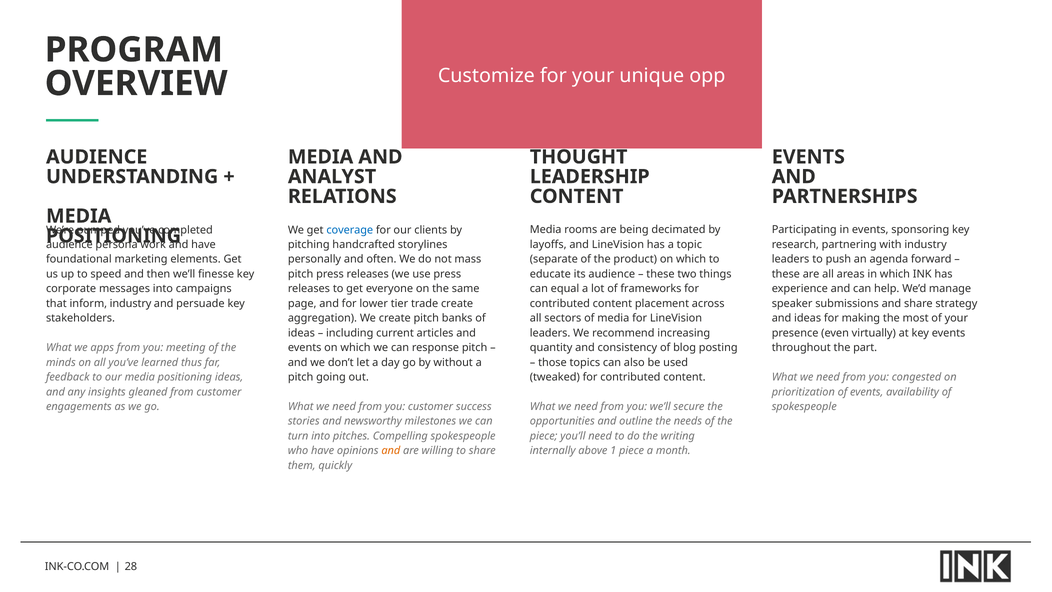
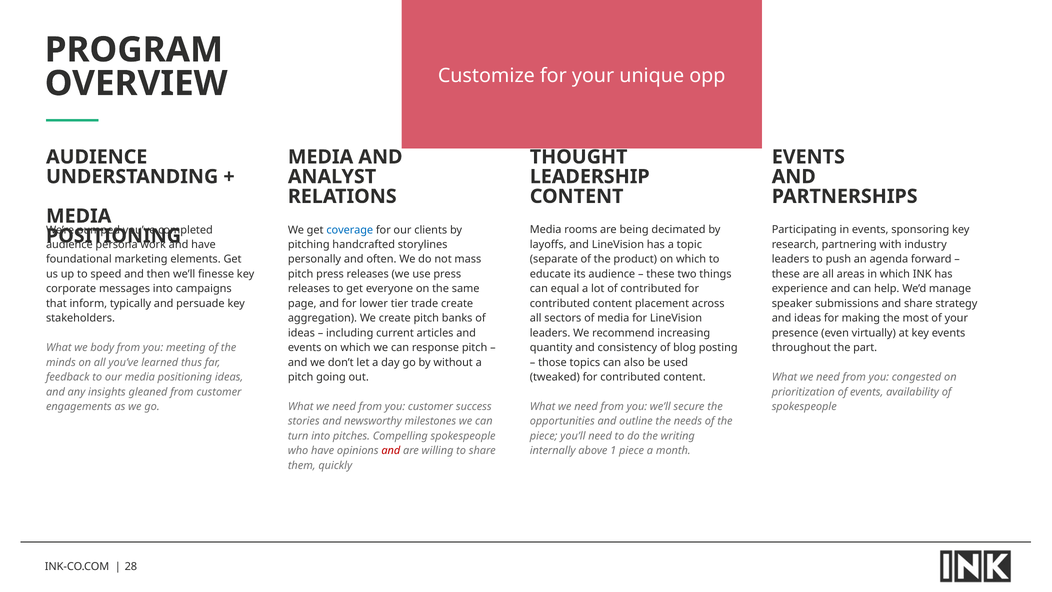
of frameworks: frameworks -> contributed (651, 289)
inform industry: industry -> typically (131, 303)
apps: apps -> body (102, 348)
and colour: orange -> red (391, 451)
